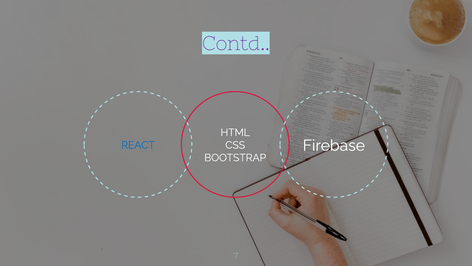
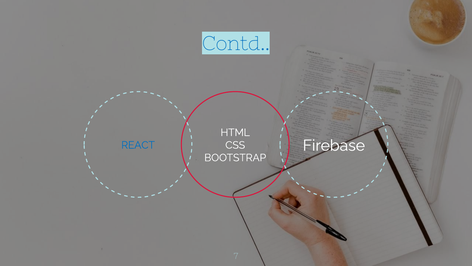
Contd colour: purple -> blue (236, 43)
